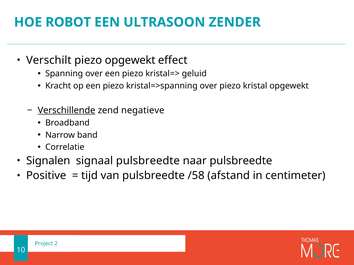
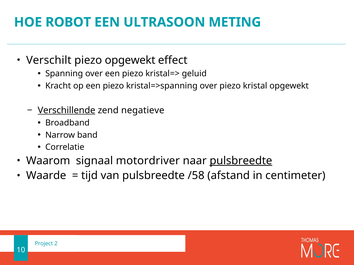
ZENDER: ZENDER -> METING (235, 22)
Signalen: Signalen -> Waarom (48, 161)
signaal pulsbreedte: pulsbreedte -> motordriver (148, 161)
pulsbreedte underline: none -> present (241, 161)
Positive: Positive -> Waarde (46, 176)
